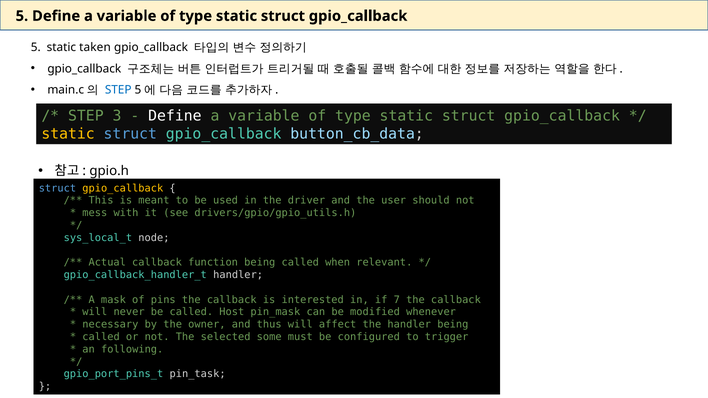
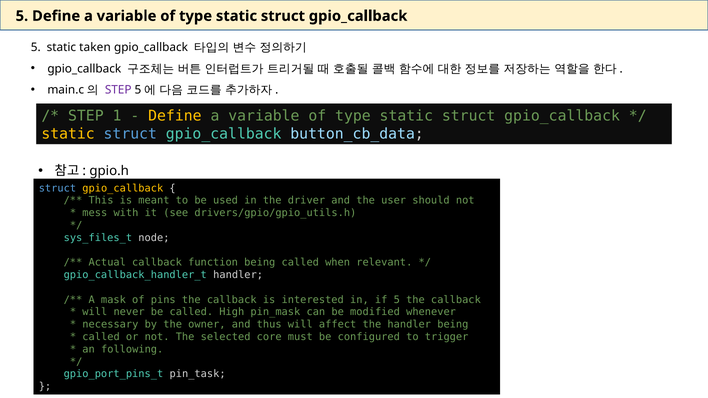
STEP colour: blue -> purple (118, 90)
3: 3 -> 1 (117, 116)
Define colour: white -> yellow (175, 116)
sys_local_t: sys_local_t -> sys_files_t (98, 238)
if 7: 7 -> 5 (397, 300)
Host: Host -> High (232, 312)
some: some -> core (269, 337)
